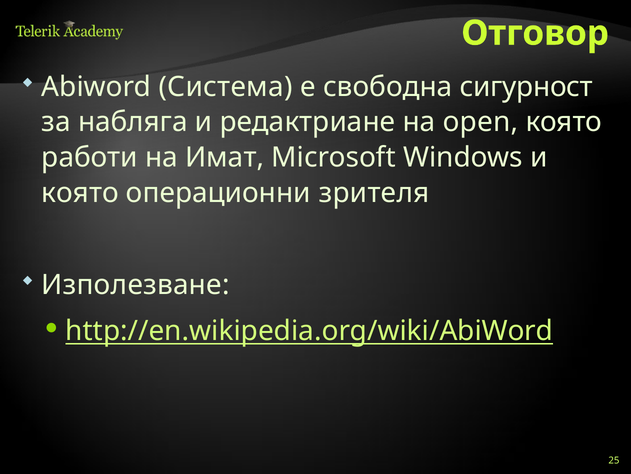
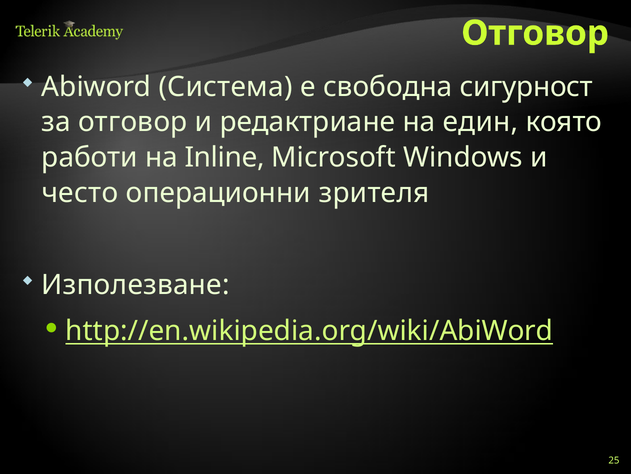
за набляга: набляга -> отговор (133, 122)
open: open -> един (480, 122)
Имат: Имат -> Inline (225, 157)
която: която -> често (80, 193)
